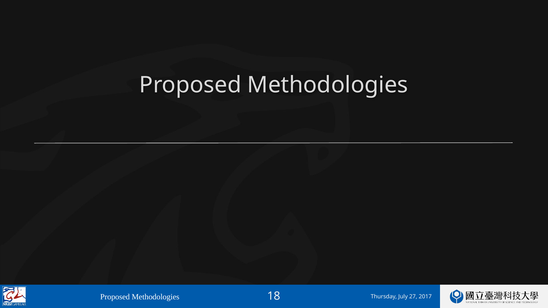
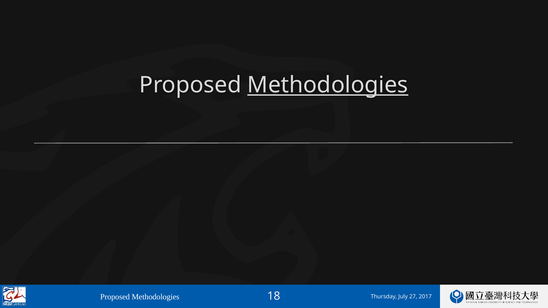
Methodologies underline: none -> present (328, 85)
